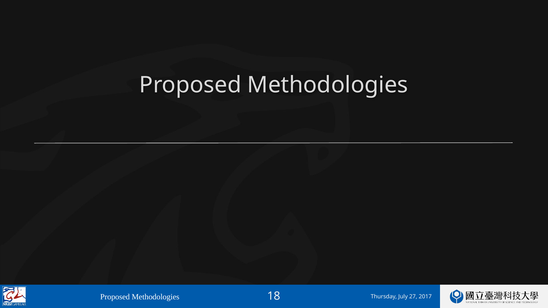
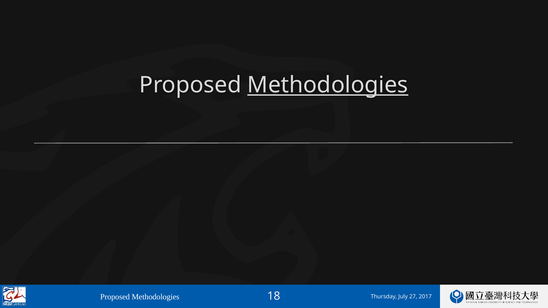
Methodologies underline: none -> present (328, 85)
